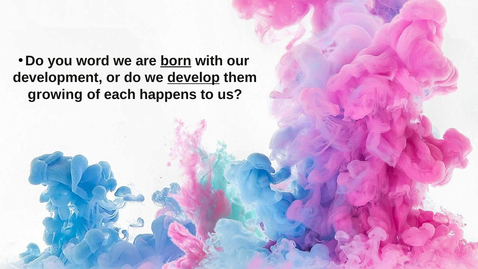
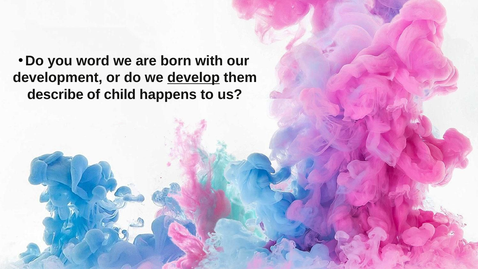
born underline: present -> none (176, 61)
growing: growing -> describe (55, 94)
each: each -> child (120, 94)
